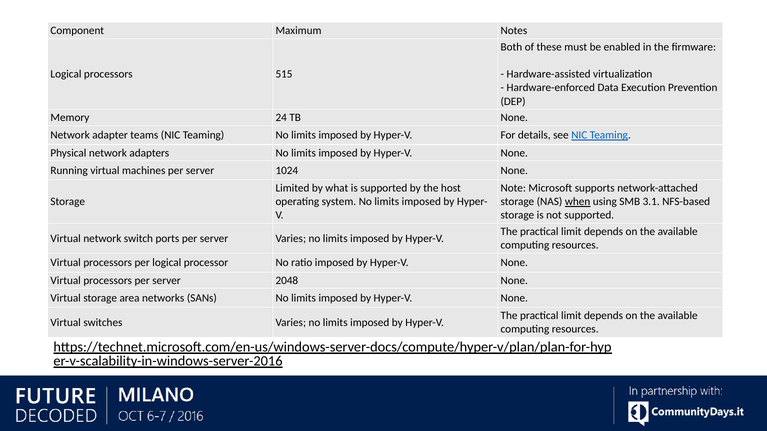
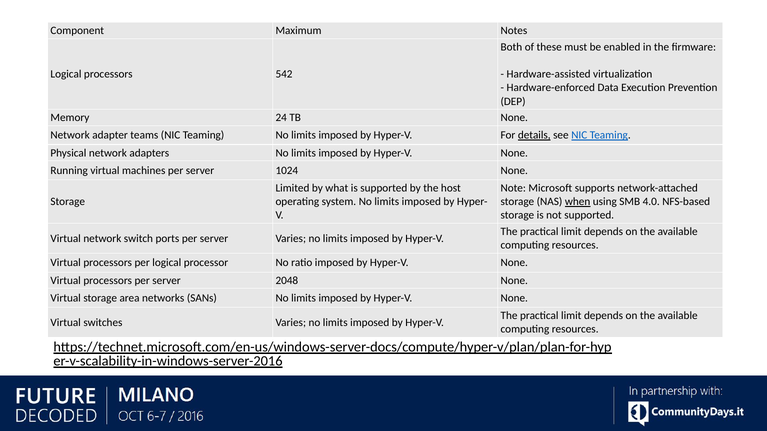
515: 515 -> 542 (284, 74)
details underline: none -> present (534, 135)
3.1: 3.1 -> 4.0 (651, 202)
